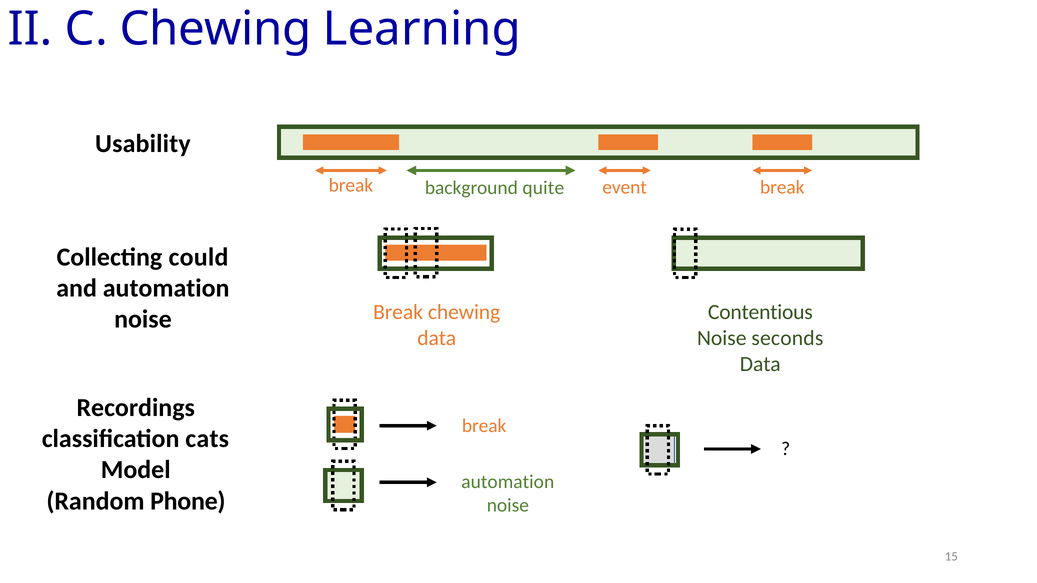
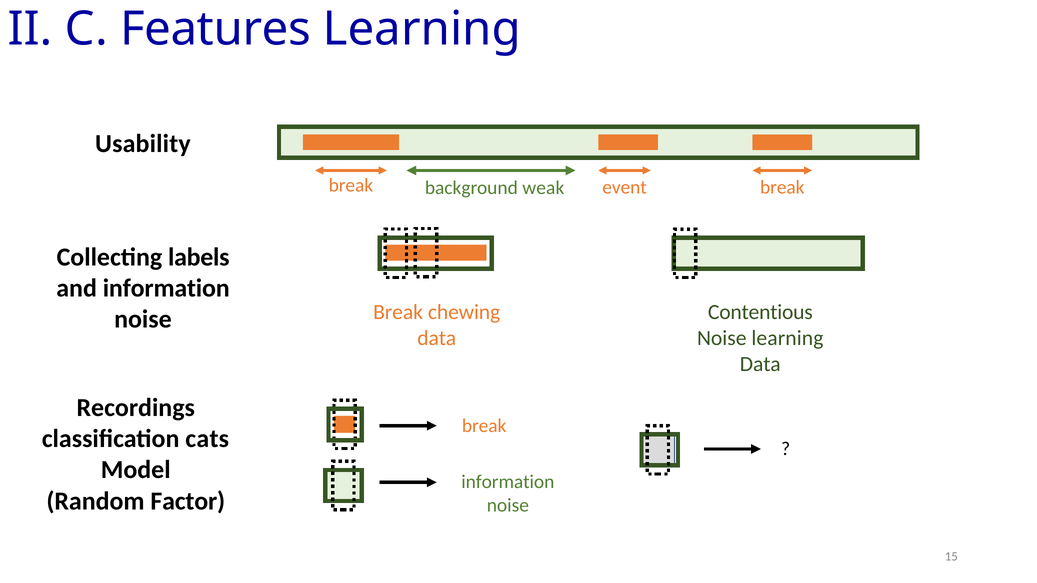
C Chewing: Chewing -> Features (215, 29)
quite: quite -> weak (543, 188)
could: could -> labels (199, 257)
and automation: automation -> information (166, 288)
Noise seconds: seconds -> learning (787, 338)
automation: automation -> information (508, 482)
Phone: Phone -> Factor (188, 501)
